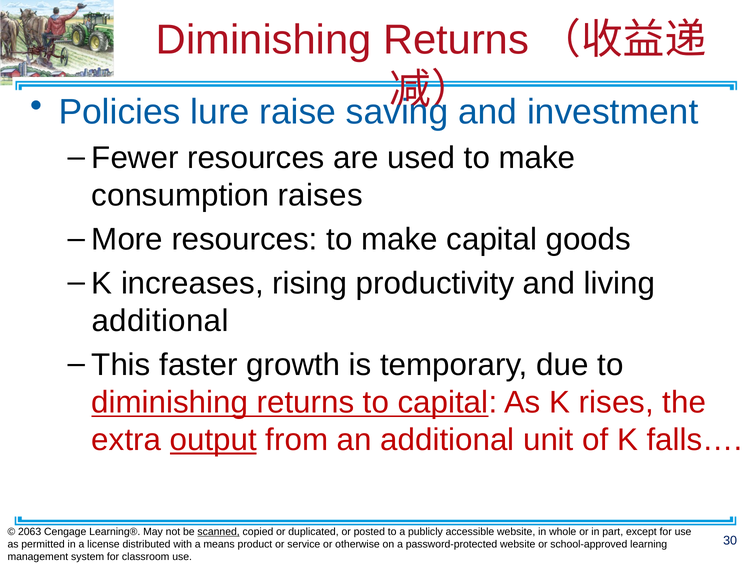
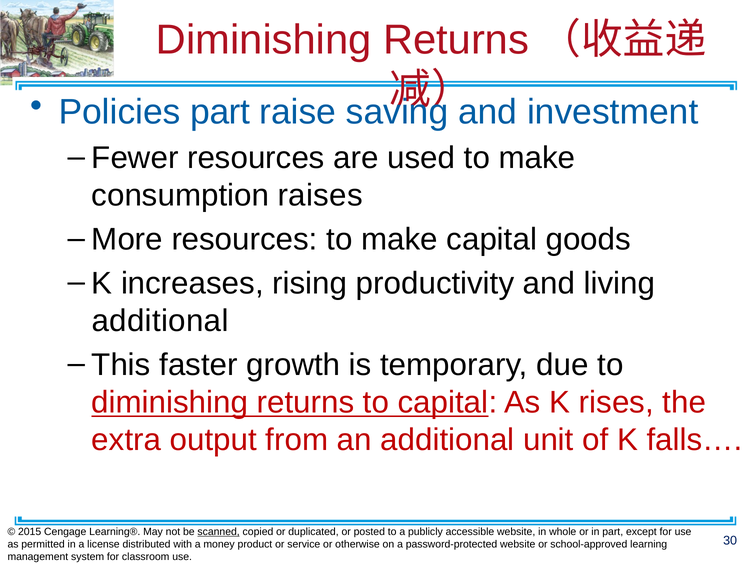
Policies lure: lure -> part (220, 112)
output underline: present -> none (213, 440)
2063: 2063 -> 2015 (30, 532)
means: means -> money (219, 544)
